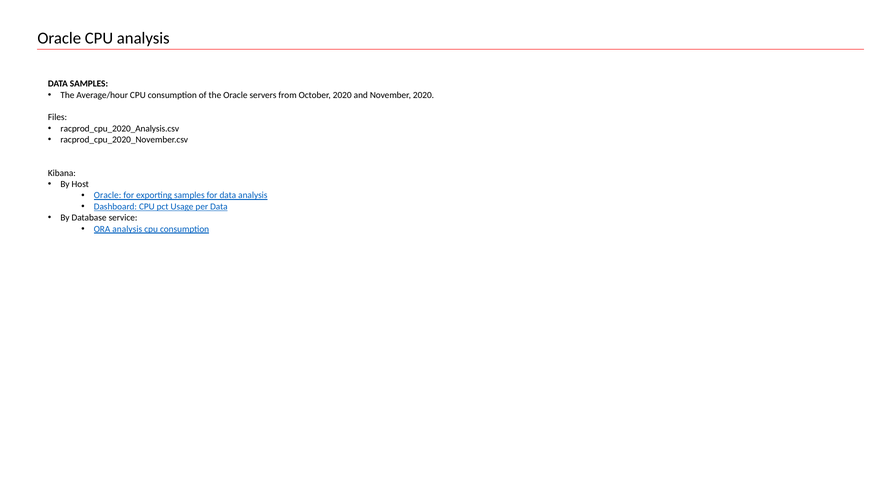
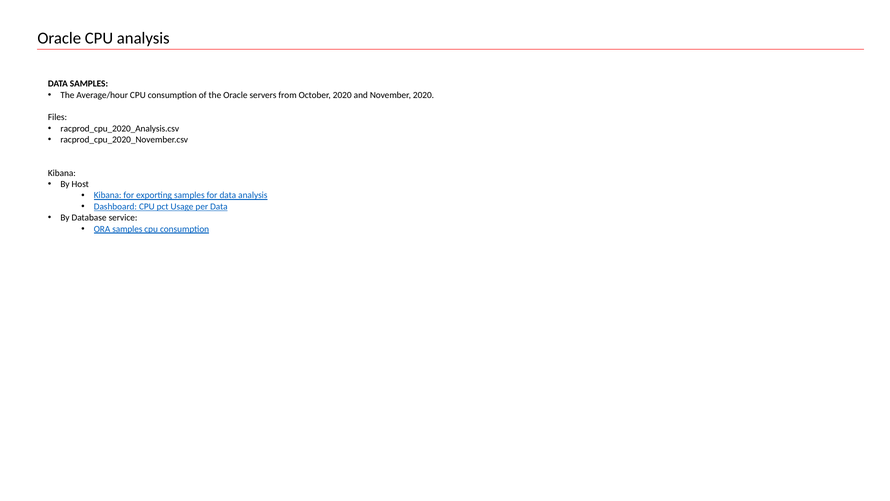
Oracle: Oracle -> Kibana (108, 195)
ORA analysis: analysis -> samples (127, 229)
